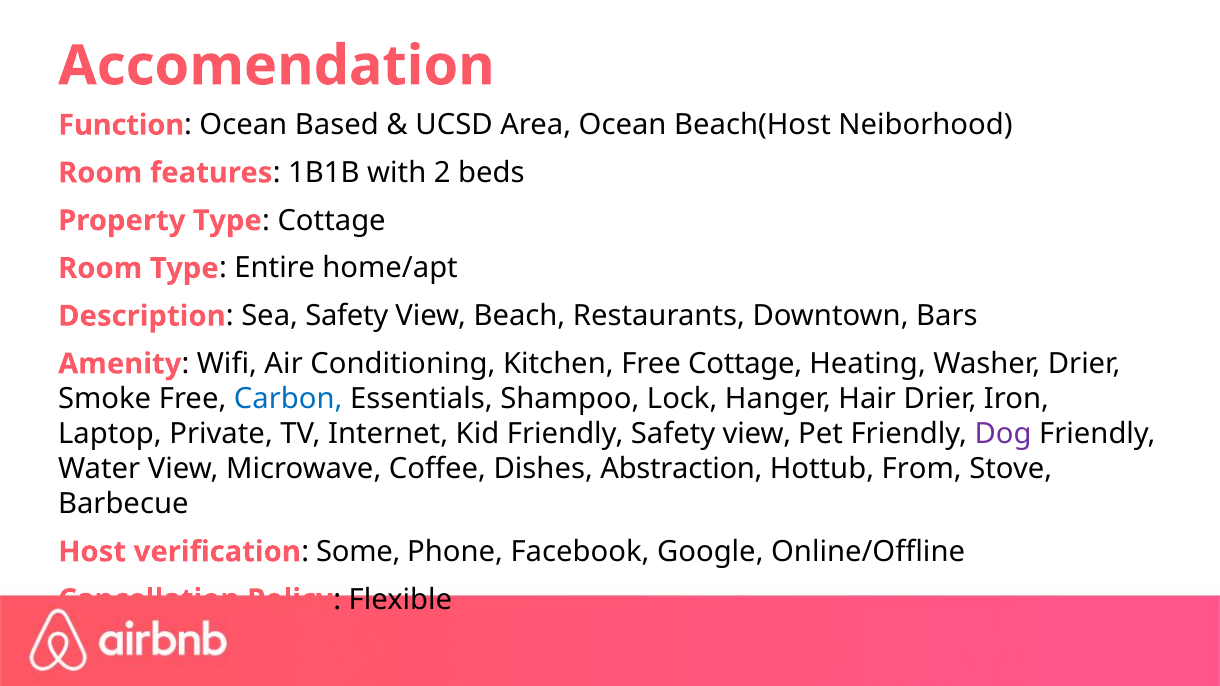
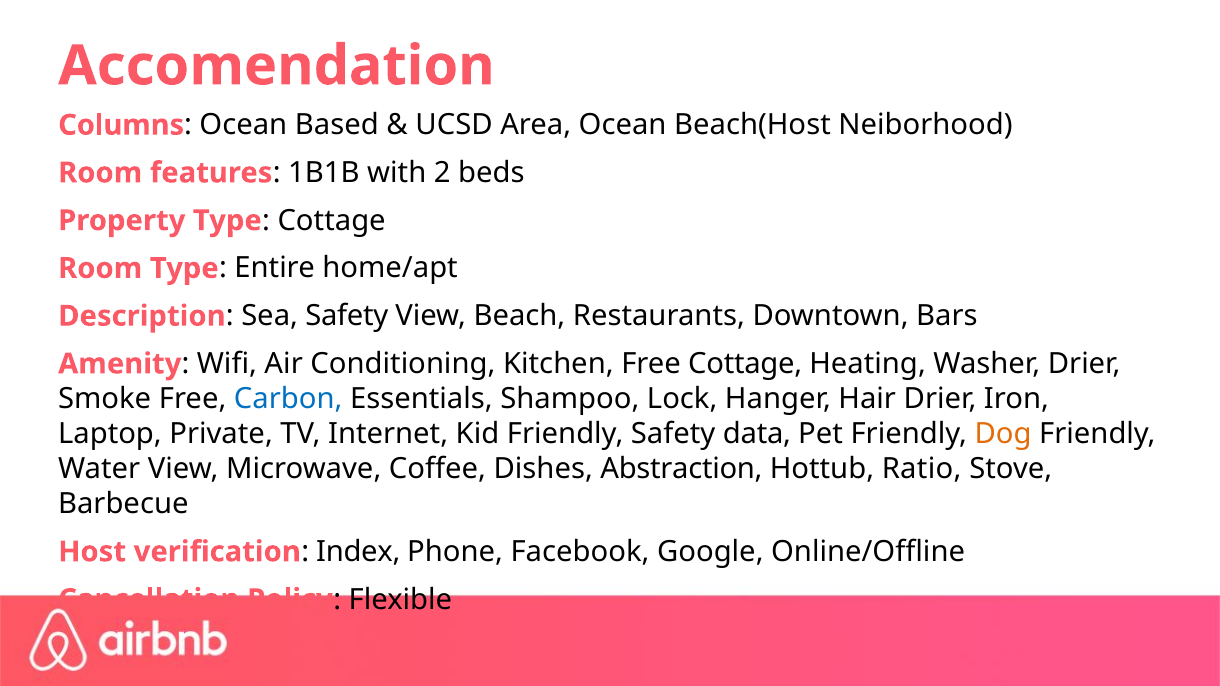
Function: Function -> Columns (121, 125)
Friendly Safety view: view -> data (757, 434)
Dog colour: purple -> orange (1003, 434)
From: From -> Ratio (922, 469)
Some: Some -> Index (358, 552)
